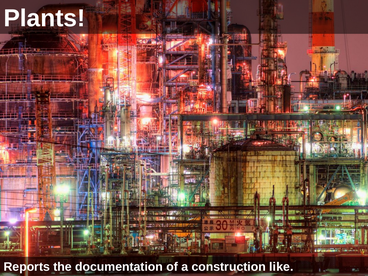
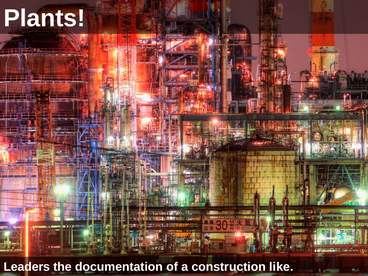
Reports: Reports -> Leaders (27, 267)
